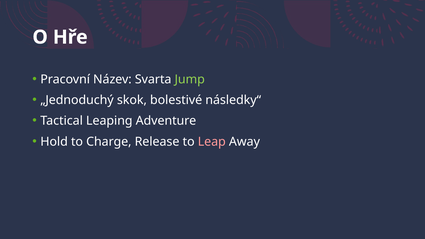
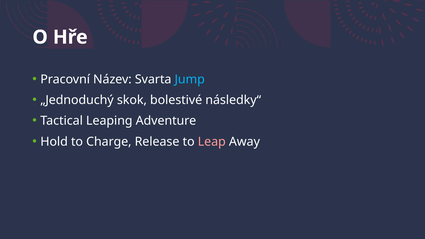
Jump colour: light green -> light blue (190, 79)
